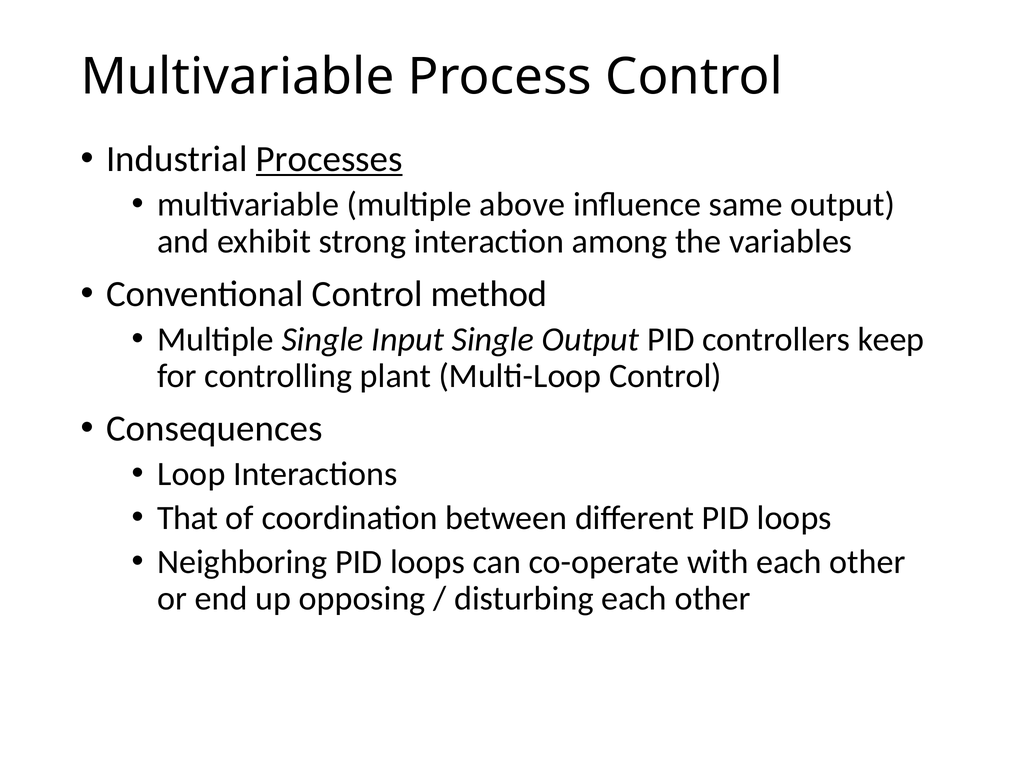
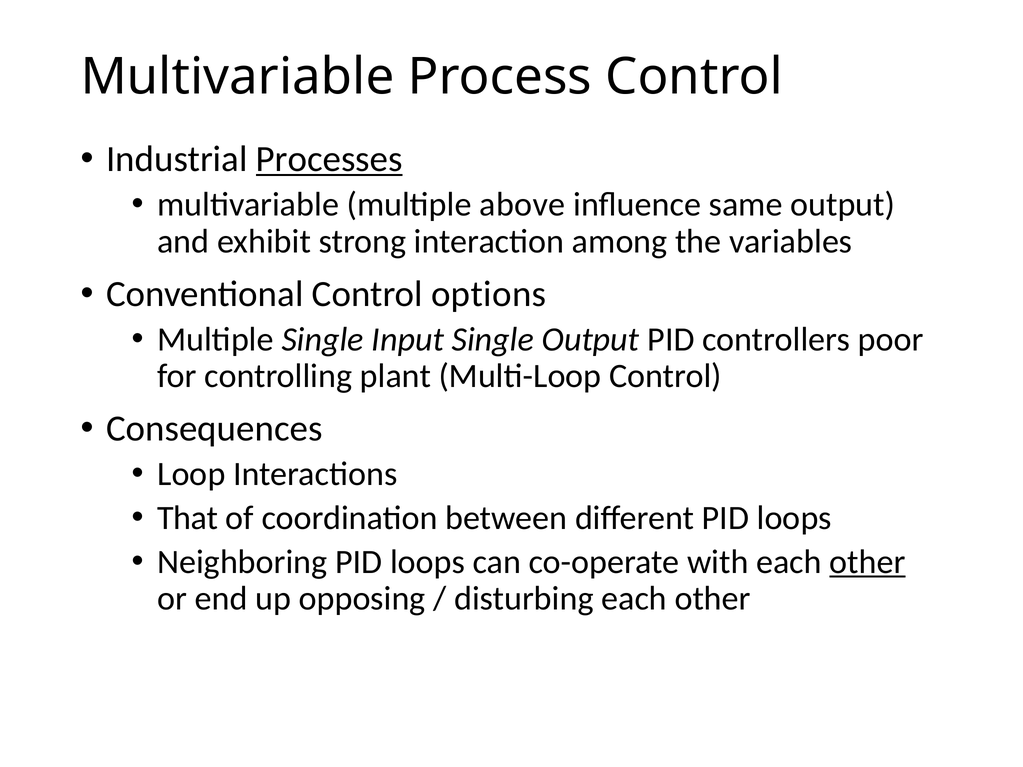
method: method -> options (489, 294)
keep: keep -> poor (891, 339)
other underline: none -> present (867, 562)
